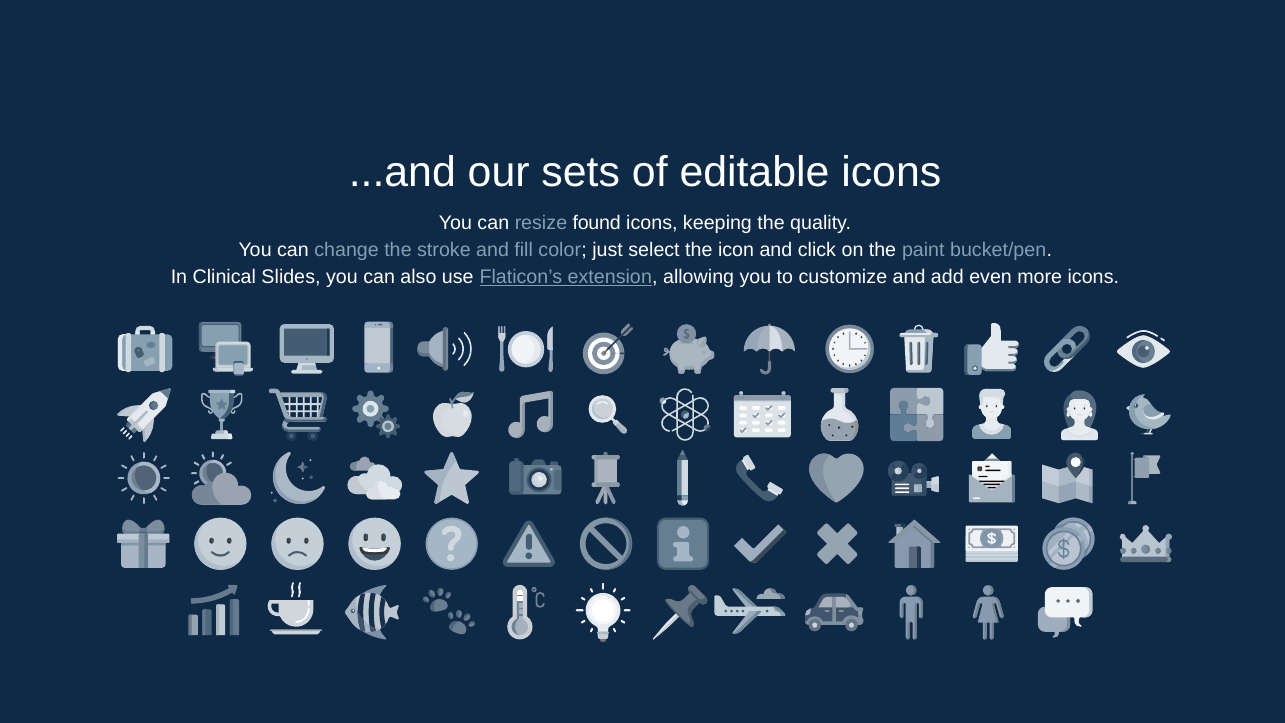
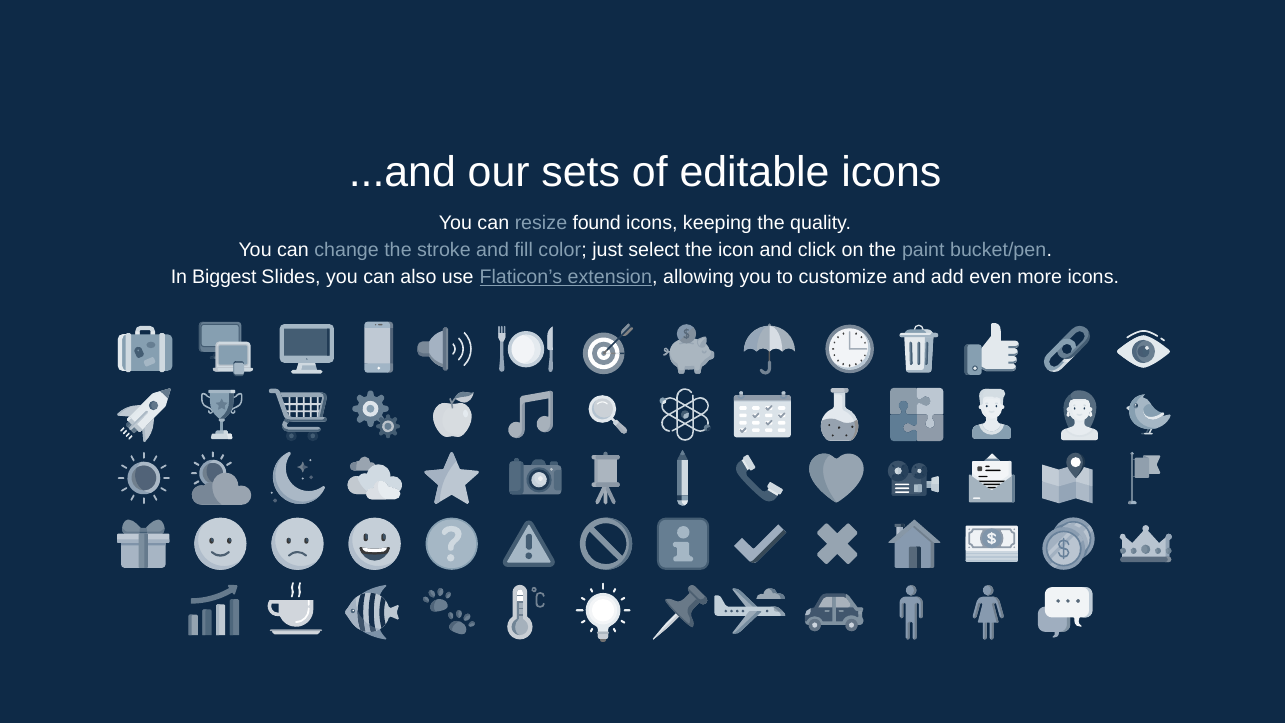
Clinical: Clinical -> Biggest (224, 277)
